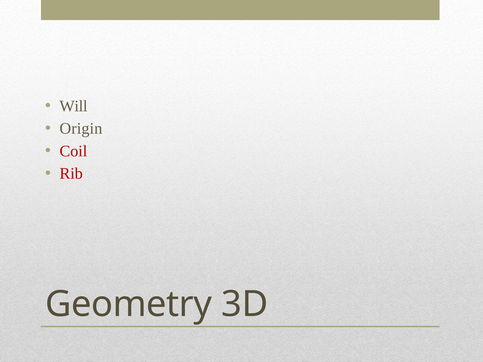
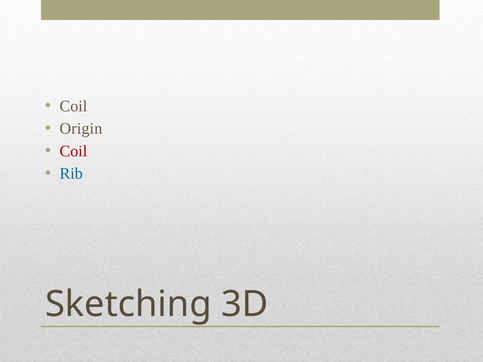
Will: Will -> Coil (73, 106)
Rib colour: red -> blue (71, 174)
Geometry: Geometry -> Sketching (128, 304)
